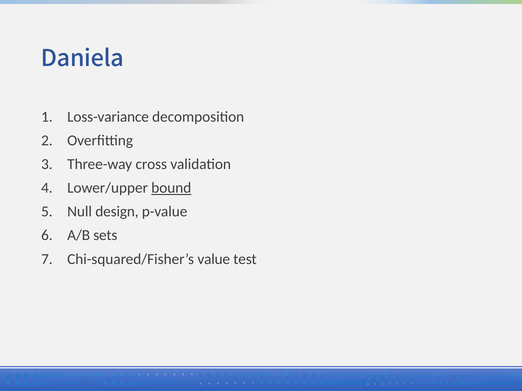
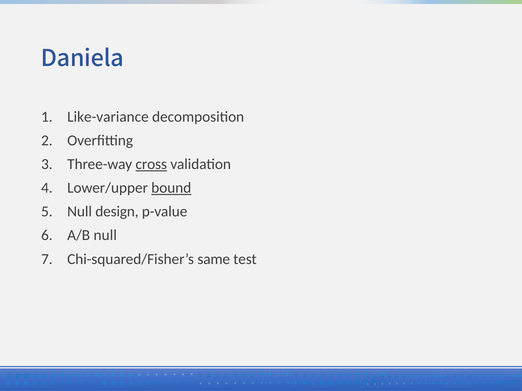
Loss-variance: Loss-variance -> Like-variance (108, 117)
cross underline: none -> present (151, 164)
A/B sets: sets -> null (105, 236)
value: value -> same (214, 259)
